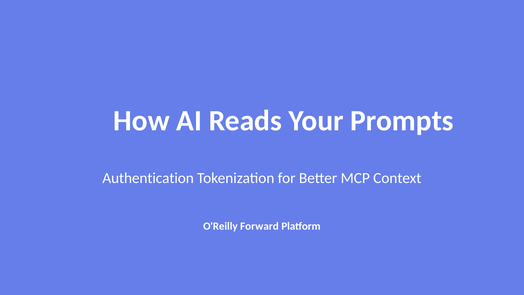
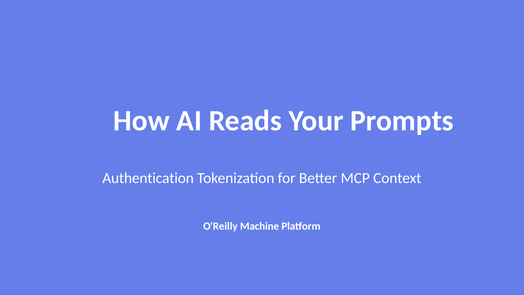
Forward: Forward -> Machine (260, 226)
